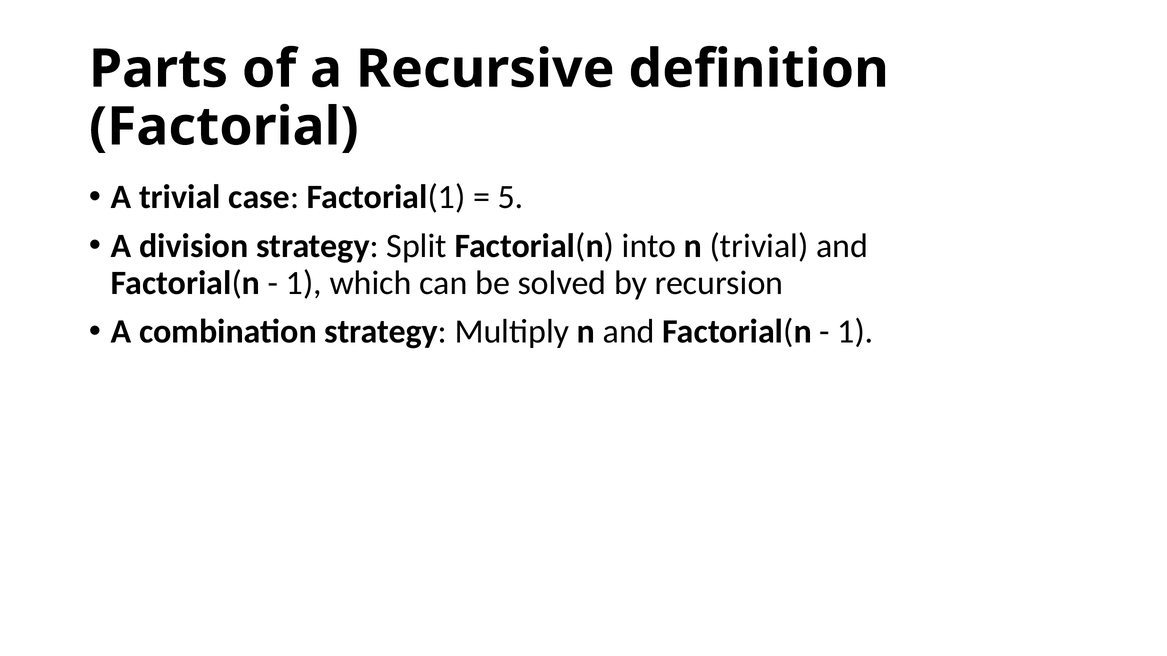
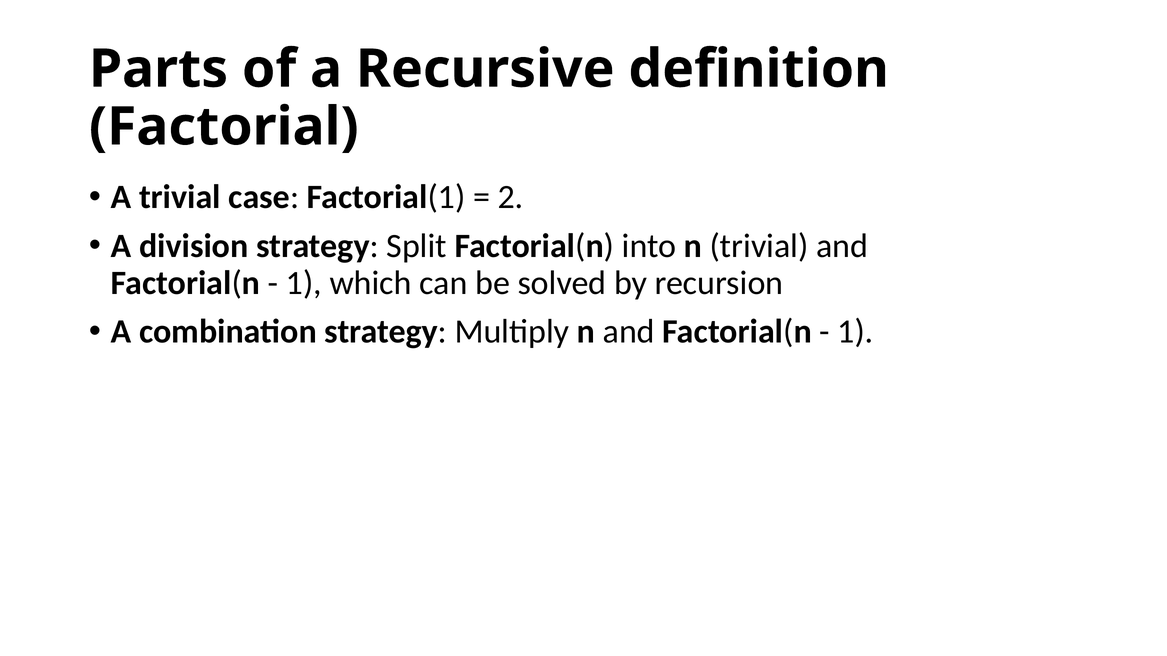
5: 5 -> 2 (511, 197)
